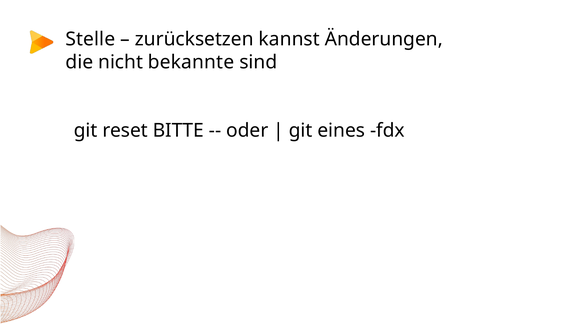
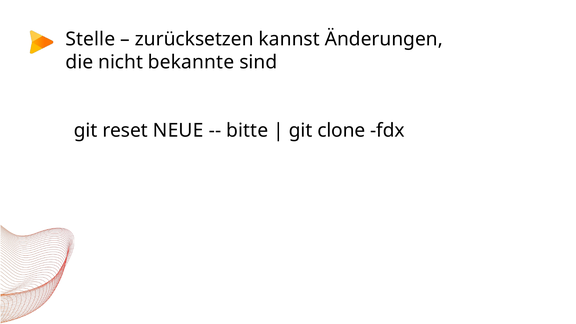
BITTE: BITTE -> NEUE (178, 131)
oder: oder -> bitte (247, 131)
eines: eines -> clone (341, 131)
